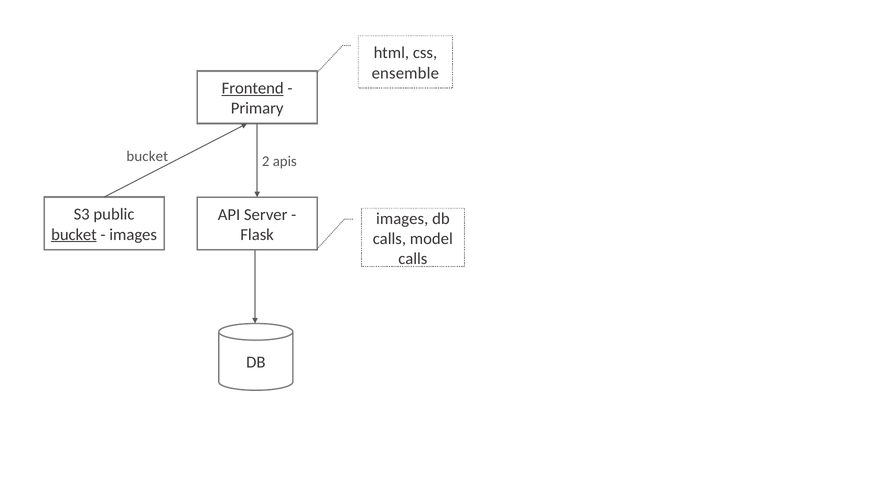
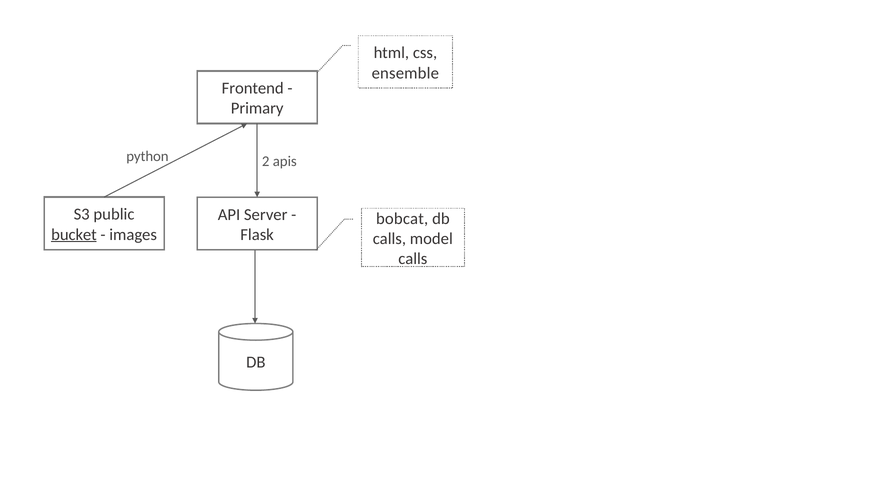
Frontend underline: present -> none (253, 88)
bucket: bucket -> python (147, 156)
images: images -> bobcat (402, 219)
